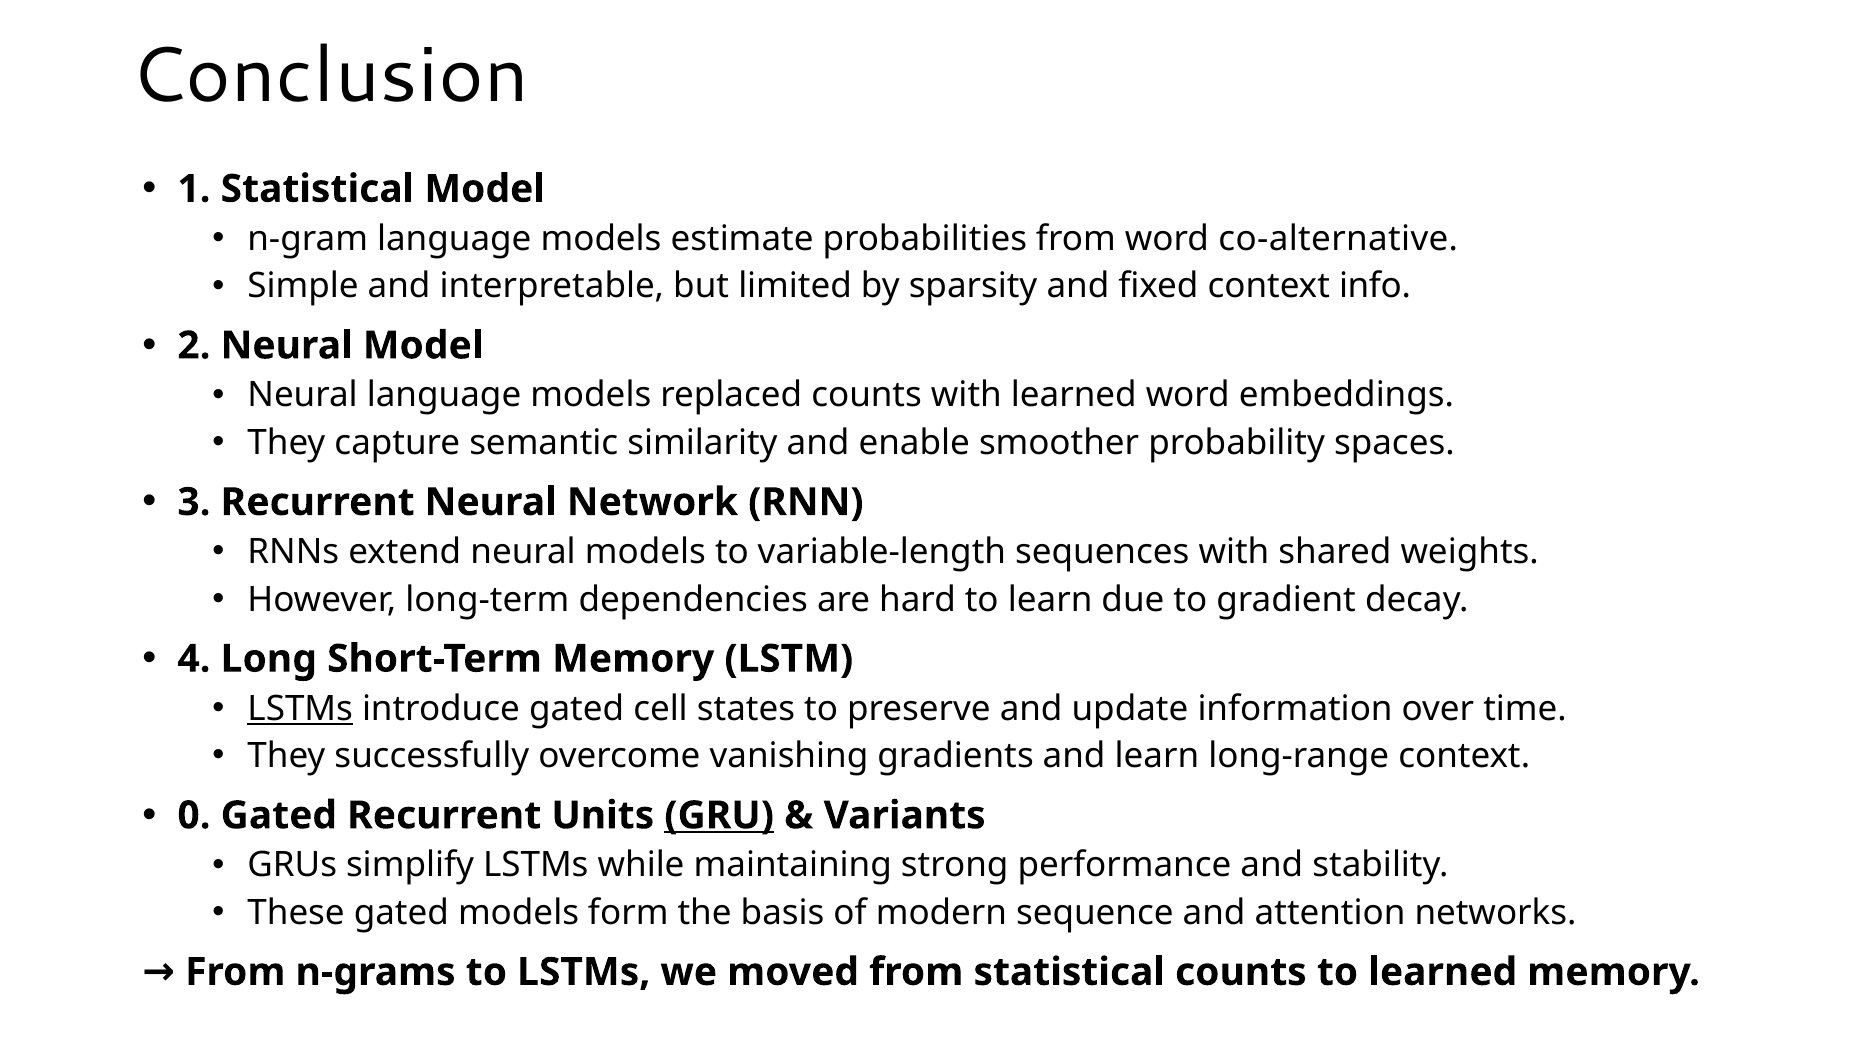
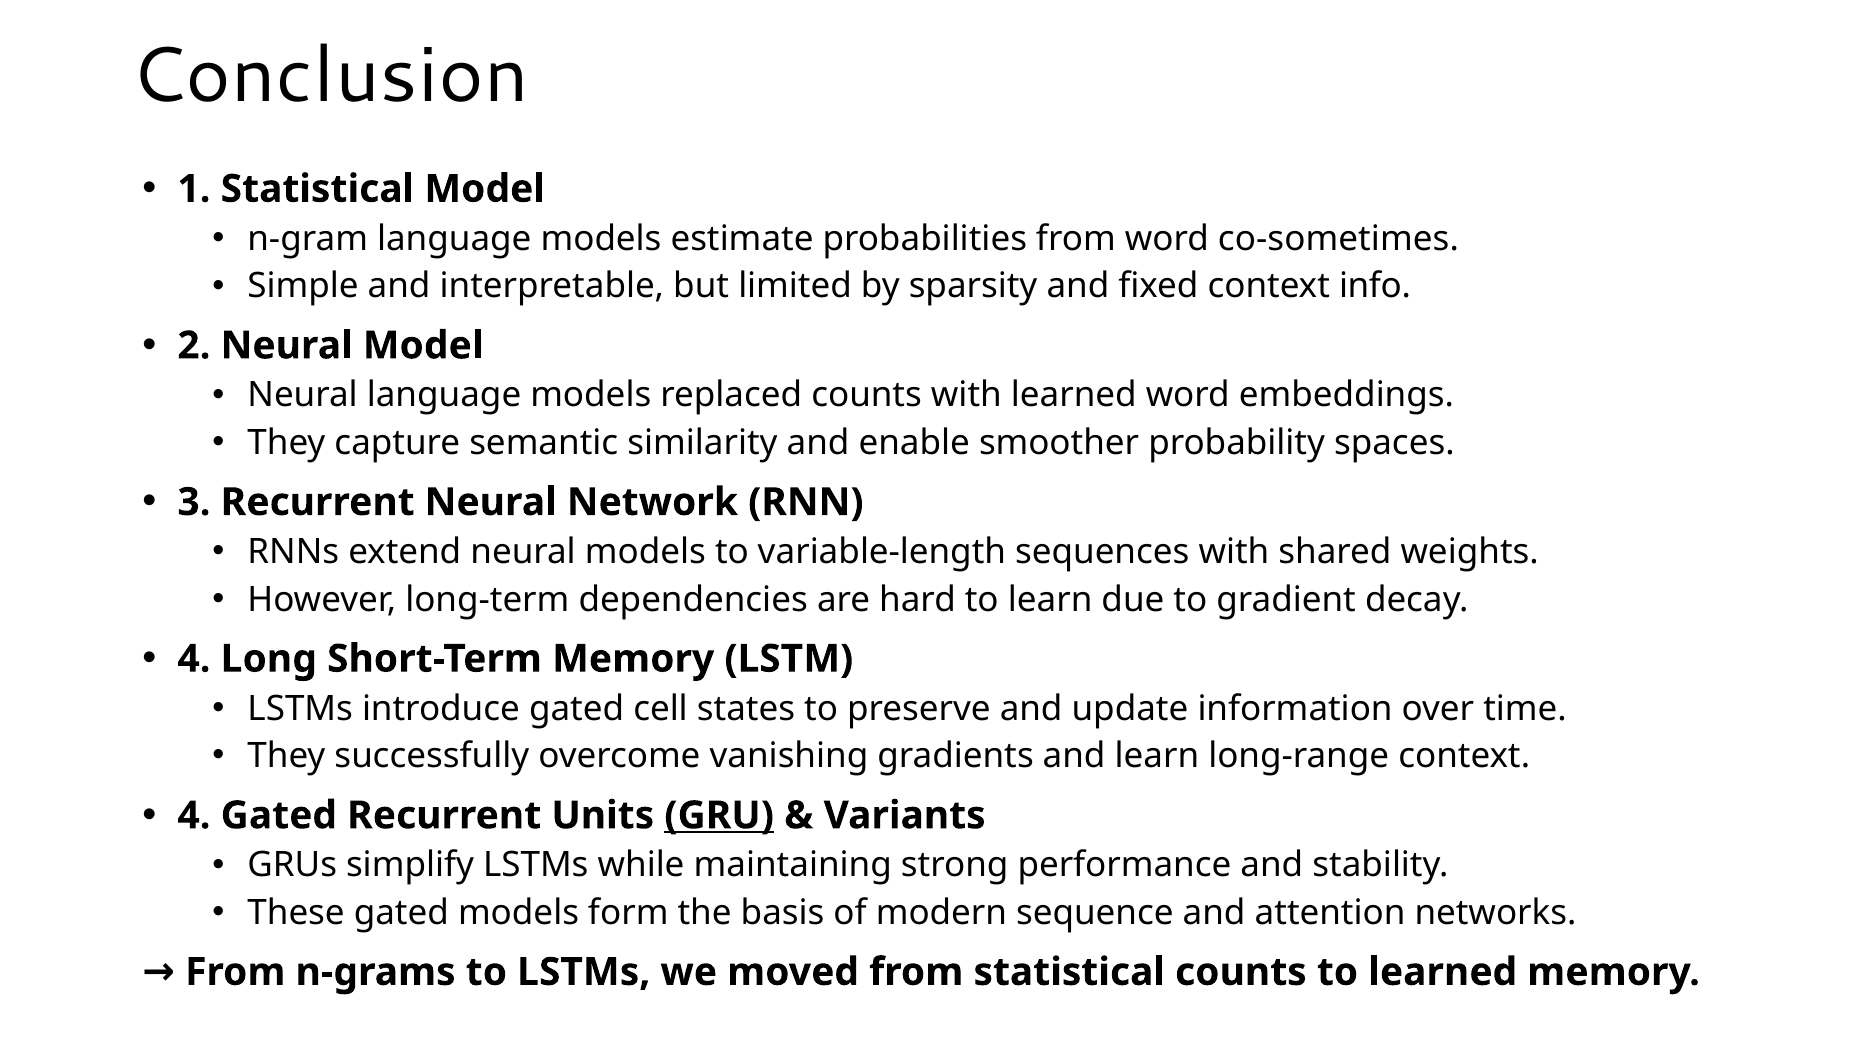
co-alternative: co-alternative -> co-sometimes (1338, 239)
LSTMs underline: present -> none (300, 708)
0: 0 -> 4 (194, 815)
